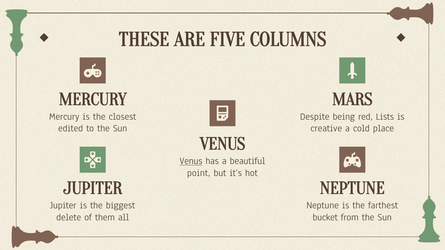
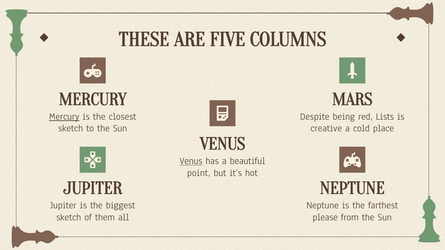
Mercury underline: none -> present (64, 117)
edited: edited -> sketch (71, 128)
delete: delete -> sketch (69, 217)
bucket: bucket -> please (325, 217)
